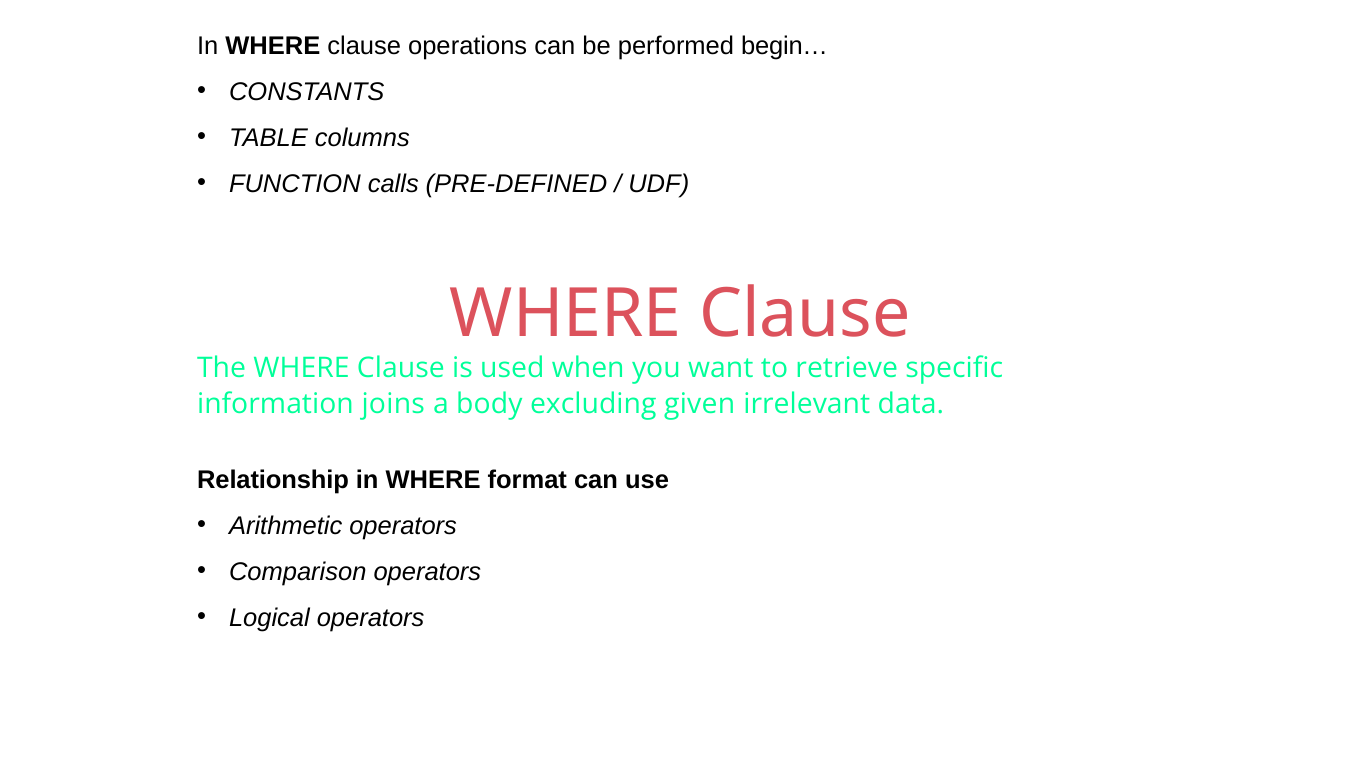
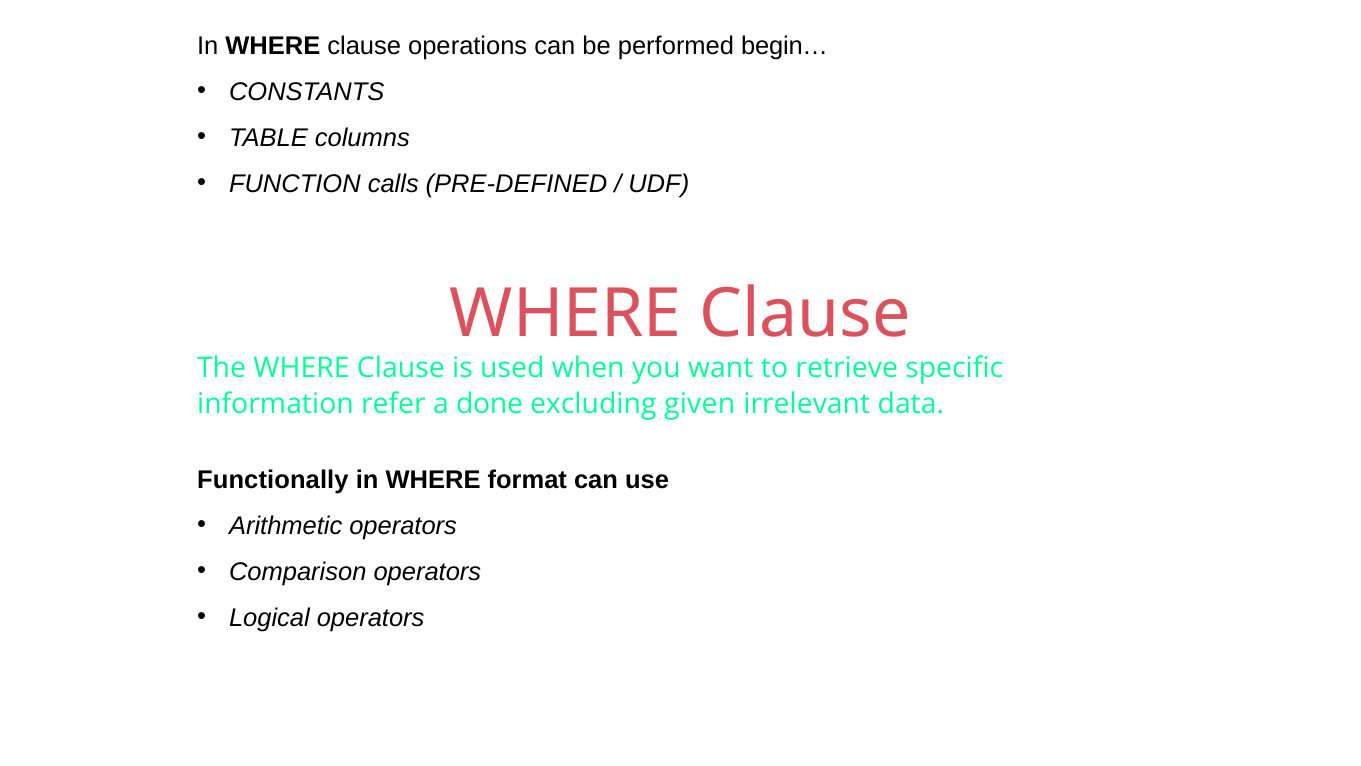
joins: joins -> refer (393, 404)
body: body -> done (490, 404)
Relationship: Relationship -> Functionally (273, 480)
